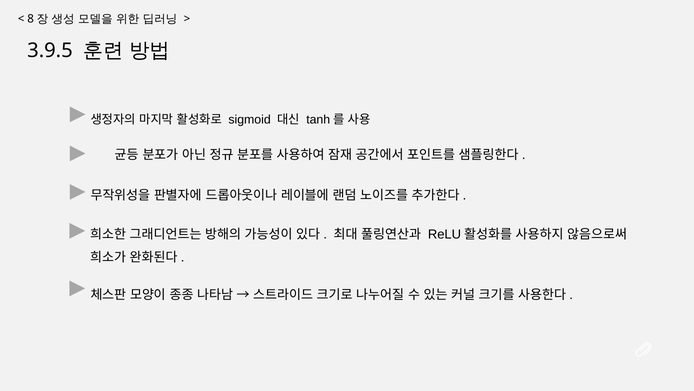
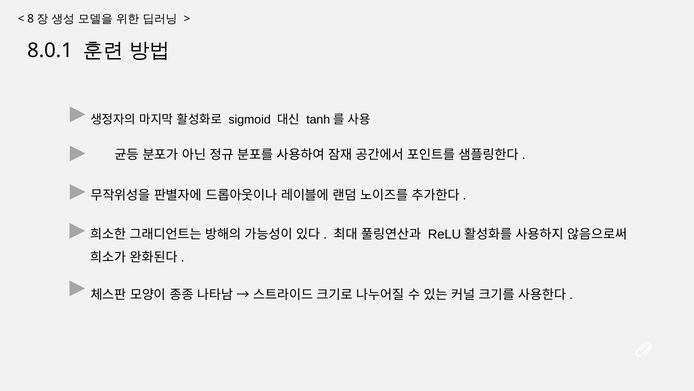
3.9.5: 3.9.5 -> 8.0.1 (50, 51)
